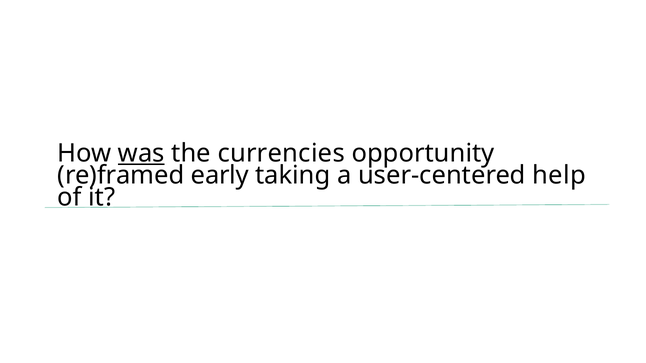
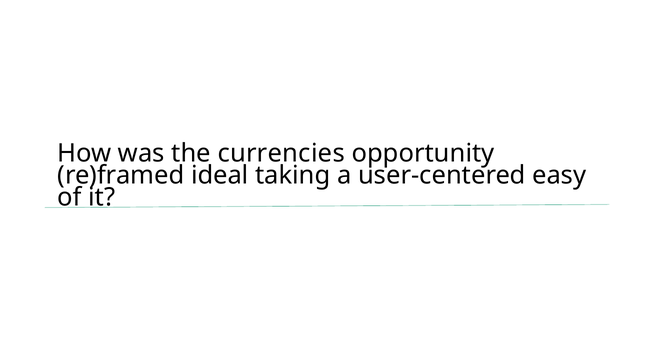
was underline: present -> none (141, 153)
early: early -> ideal (220, 175)
help: help -> easy (559, 175)
